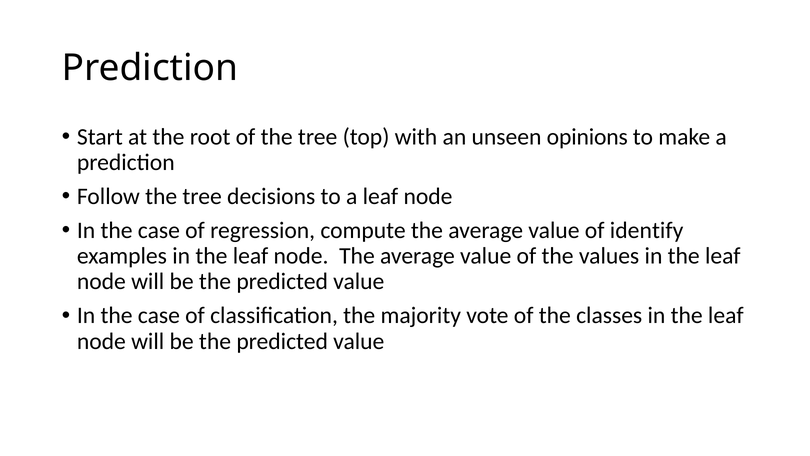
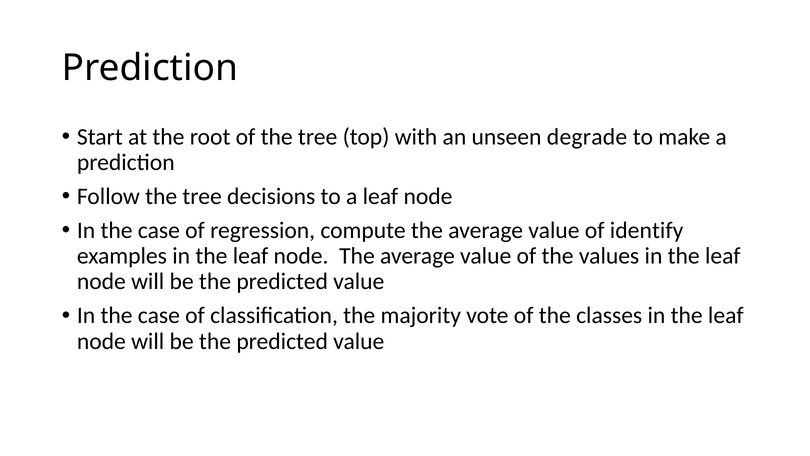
opinions: opinions -> degrade (587, 137)
